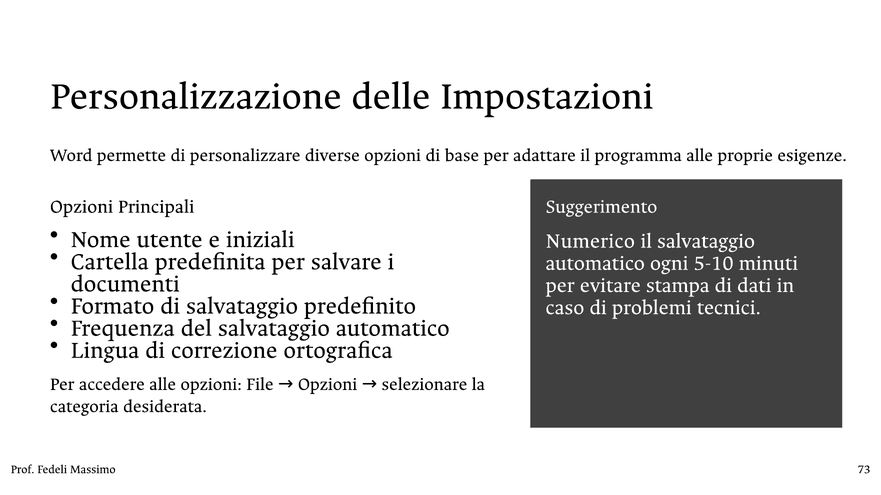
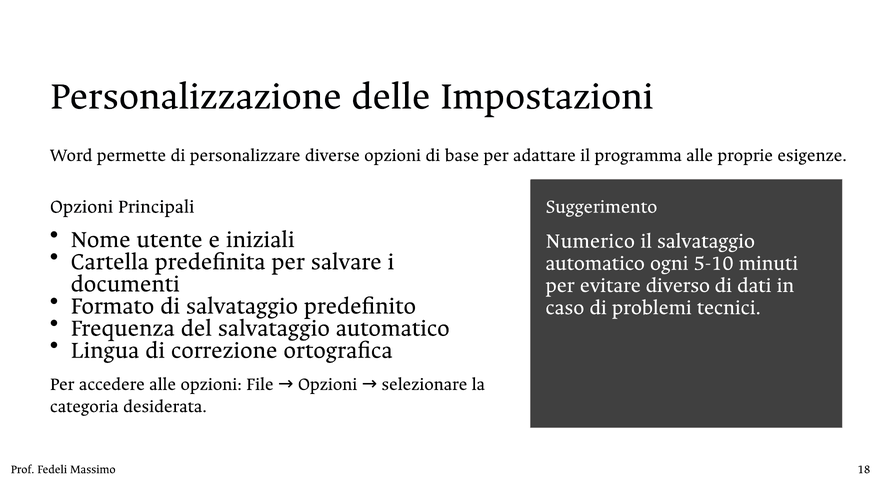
stampa: stampa -> diverso (678, 285)
73: 73 -> 18 (864, 470)
